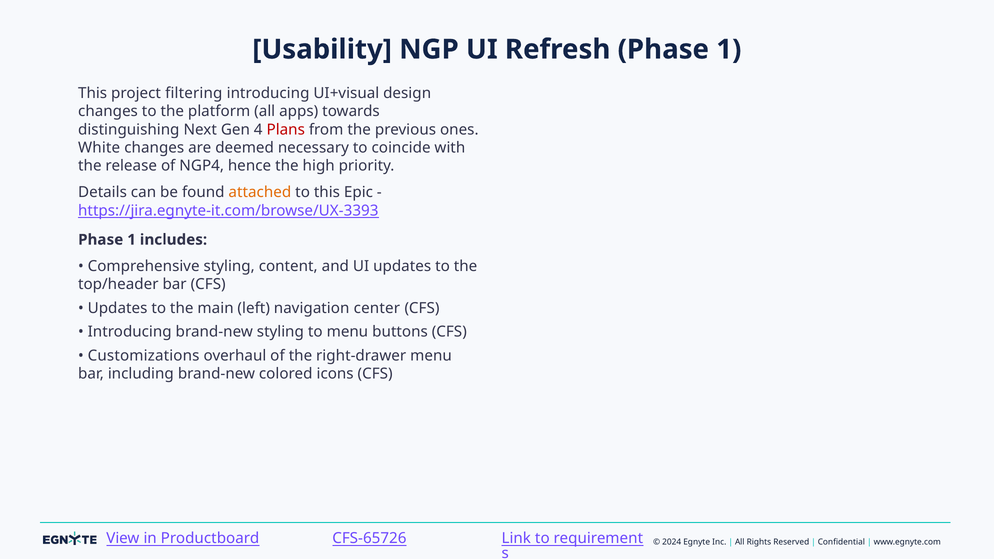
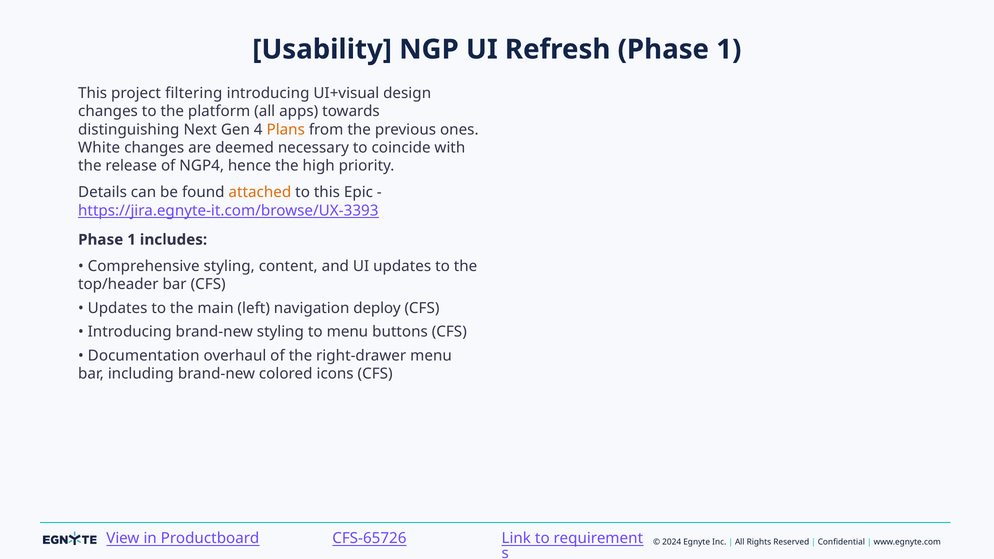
Plans colour: red -> orange (286, 130)
center: center -> deploy (377, 308)
Customizations: Customizations -> Documentation (144, 356)
